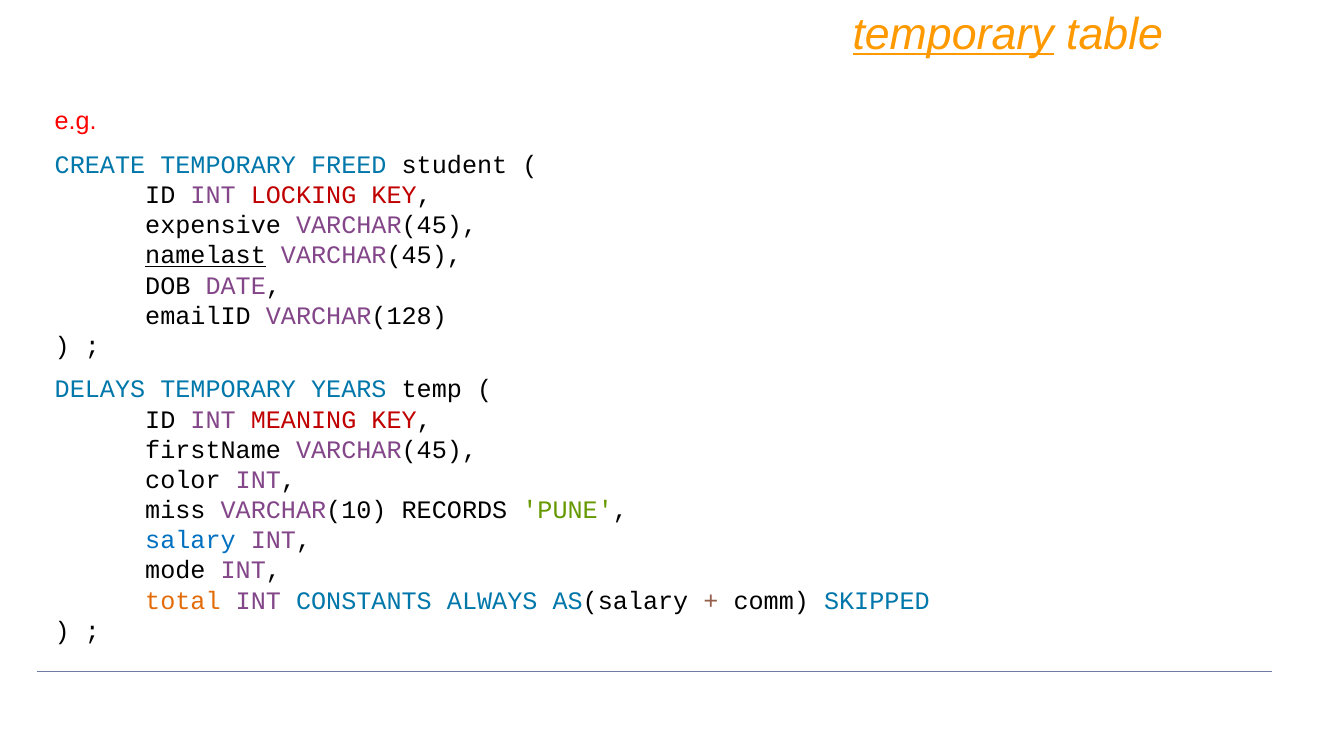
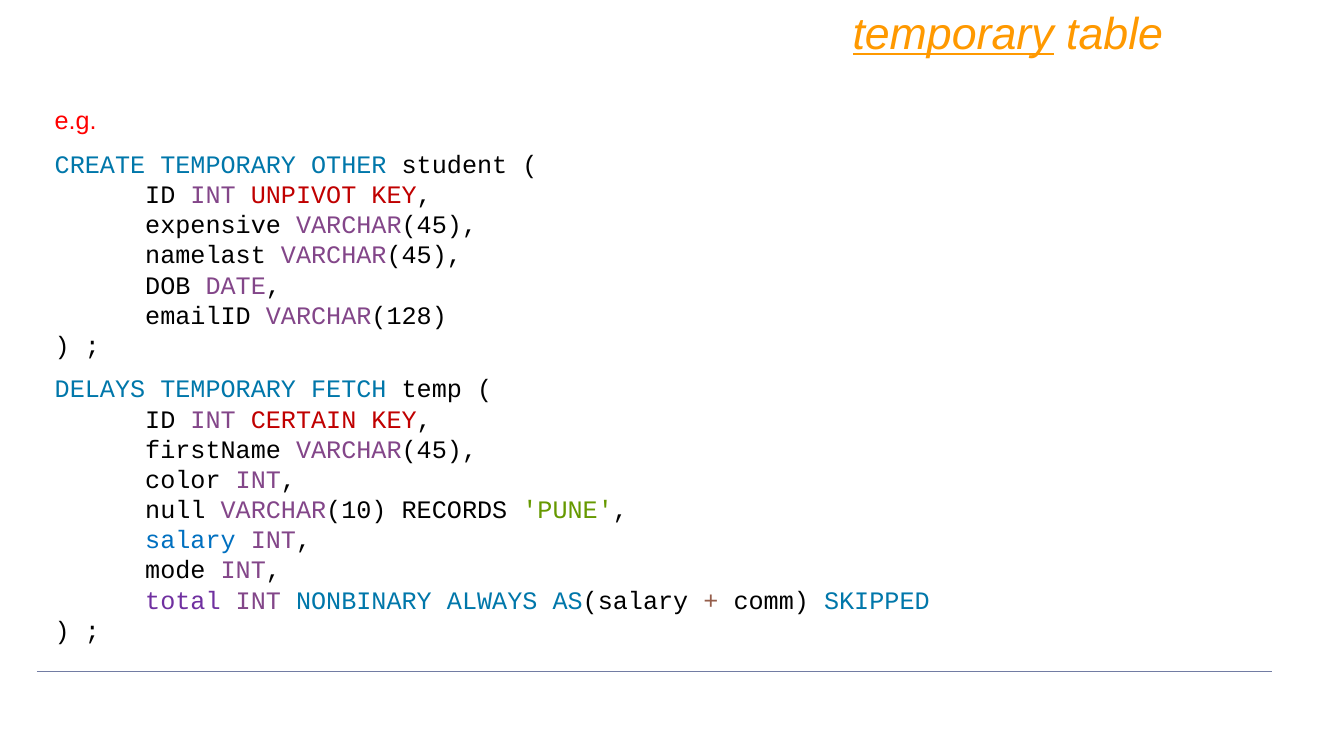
FREED: FREED -> OTHER (349, 165)
LOCKING: LOCKING -> UNPIVOT (304, 195)
namelast underline: present -> none (206, 256)
YEARS: YEARS -> FETCH (349, 390)
MEANING: MEANING -> CERTAIN (304, 420)
miss: miss -> null (175, 511)
total colour: orange -> purple (183, 601)
CONSTANTS: CONSTANTS -> NONBINARY (364, 601)
